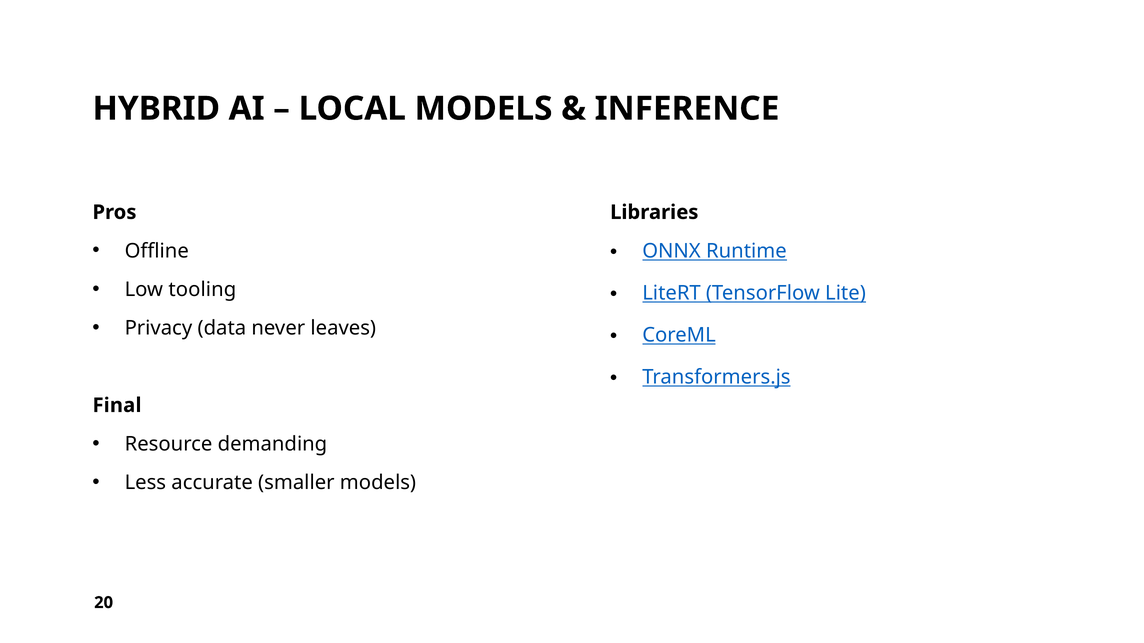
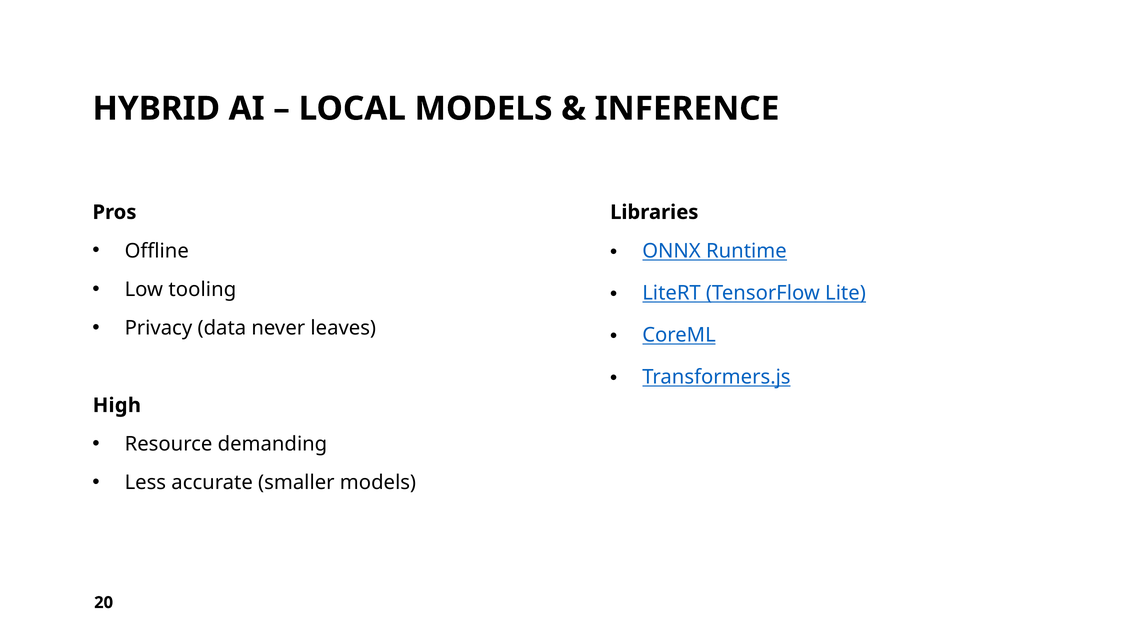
Final: Final -> High (117, 406)
